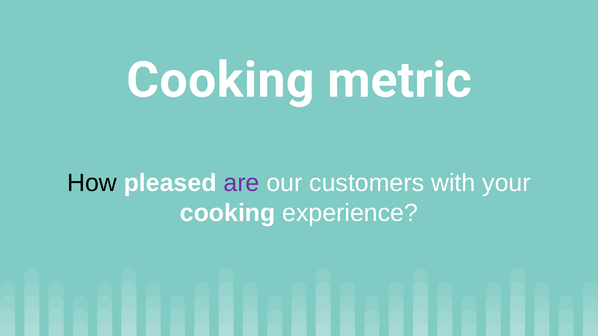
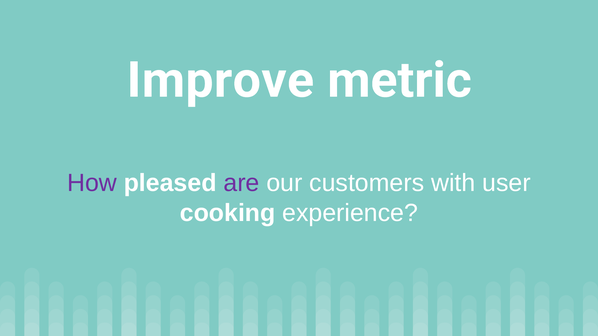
Cooking: Cooking -> Improve (220, 80)
How colour: black -> purple (92, 183)
your: your -> user (506, 183)
